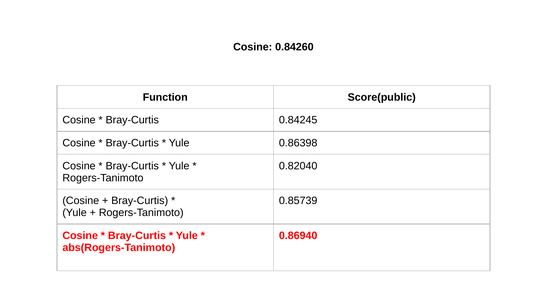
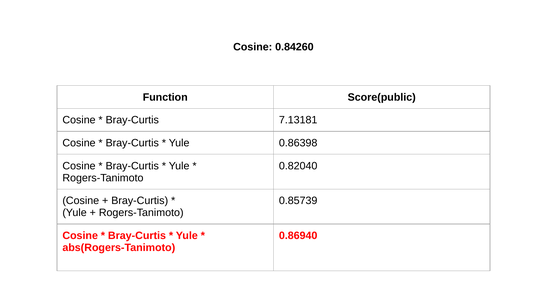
0.84245: 0.84245 -> 7.13181 (298, 120)
